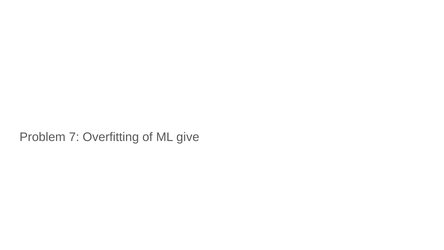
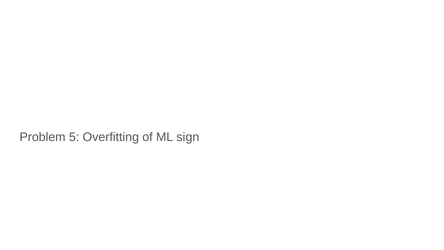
7: 7 -> 5 (74, 137)
give: give -> sign (188, 137)
